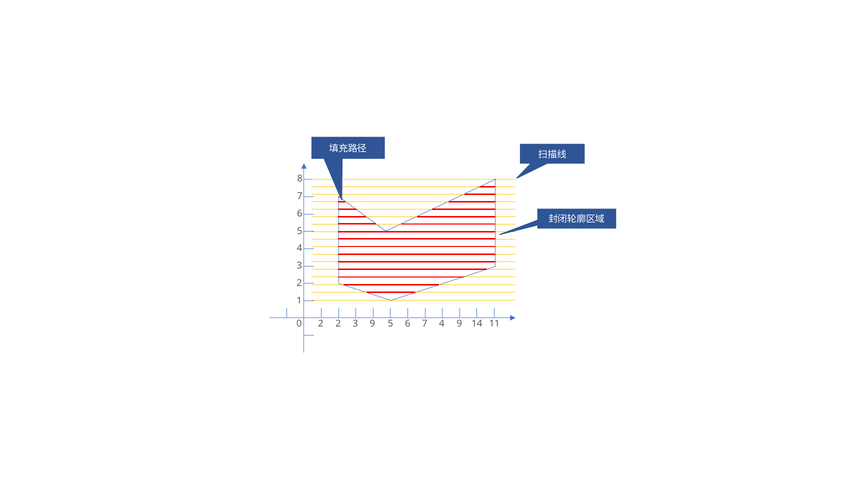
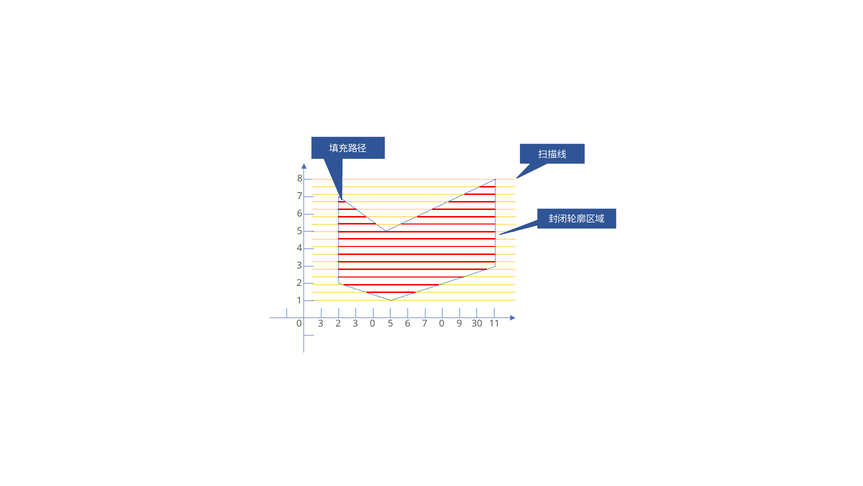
0 2: 2 -> 3 (321, 323)
3 9: 9 -> 0 (372, 323)
7 4: 4 -> 0 (442, 323)
14: 14 -> 30 (477, 323)
